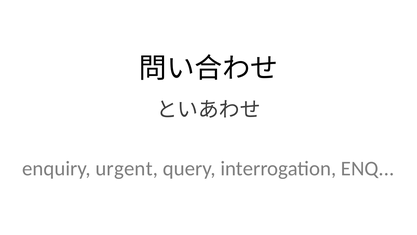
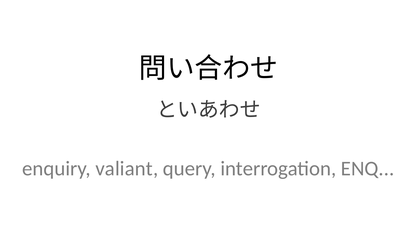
urgent: urgent -> valiant (127, 168)
